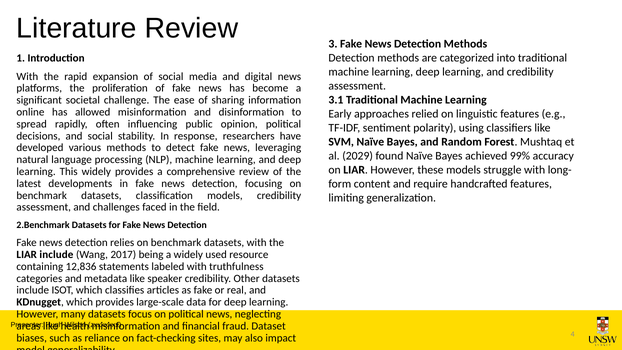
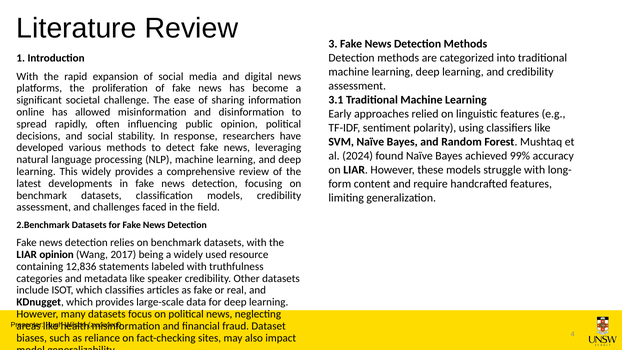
2029: 2029 -> 2024 (358, 156)
LIAR include: include -> opinion (57, 255)
